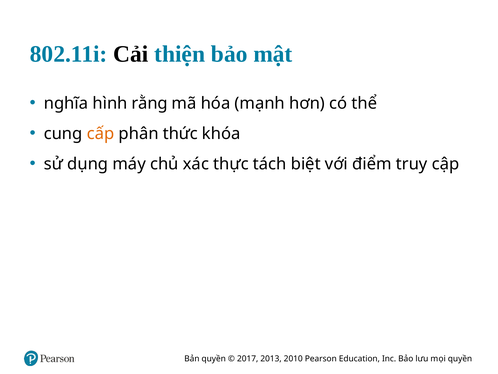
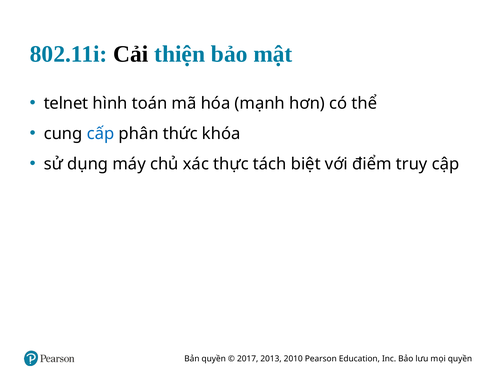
nghĩa: nghĩa -> telnet (66, 103)
rằng: rằng -> toán (150, 103)
cấp colour: orange -> blue (101, 134)
